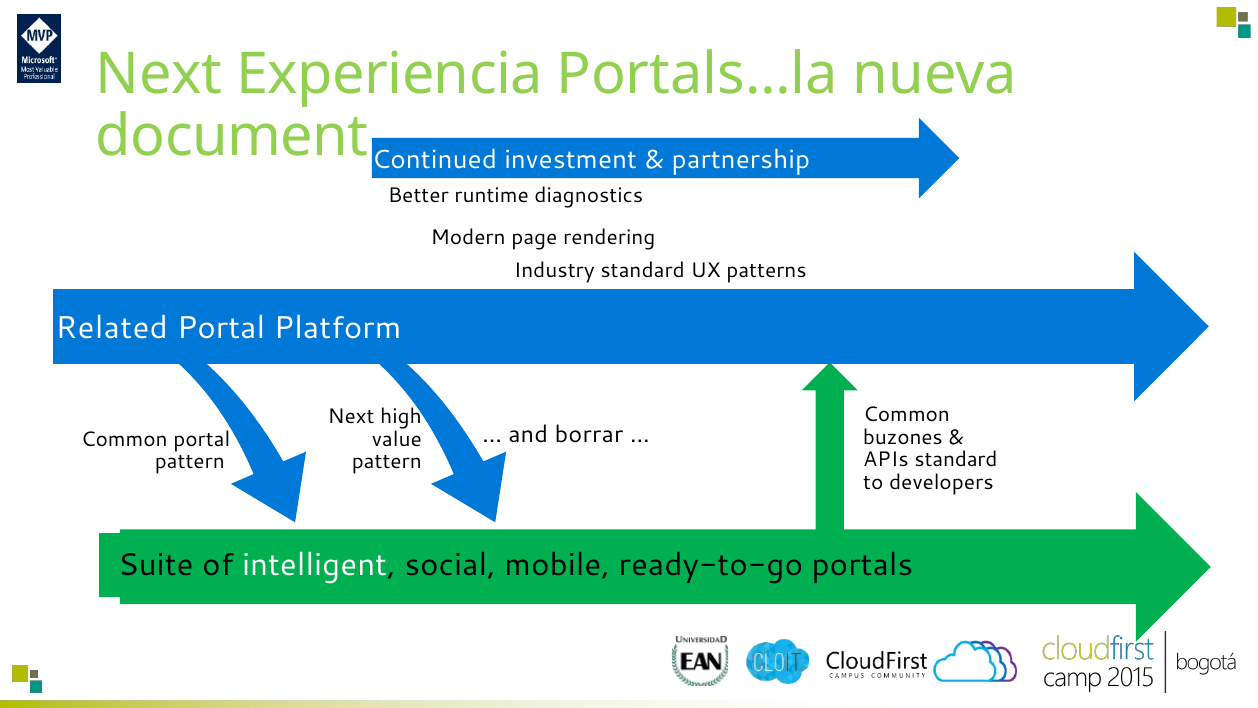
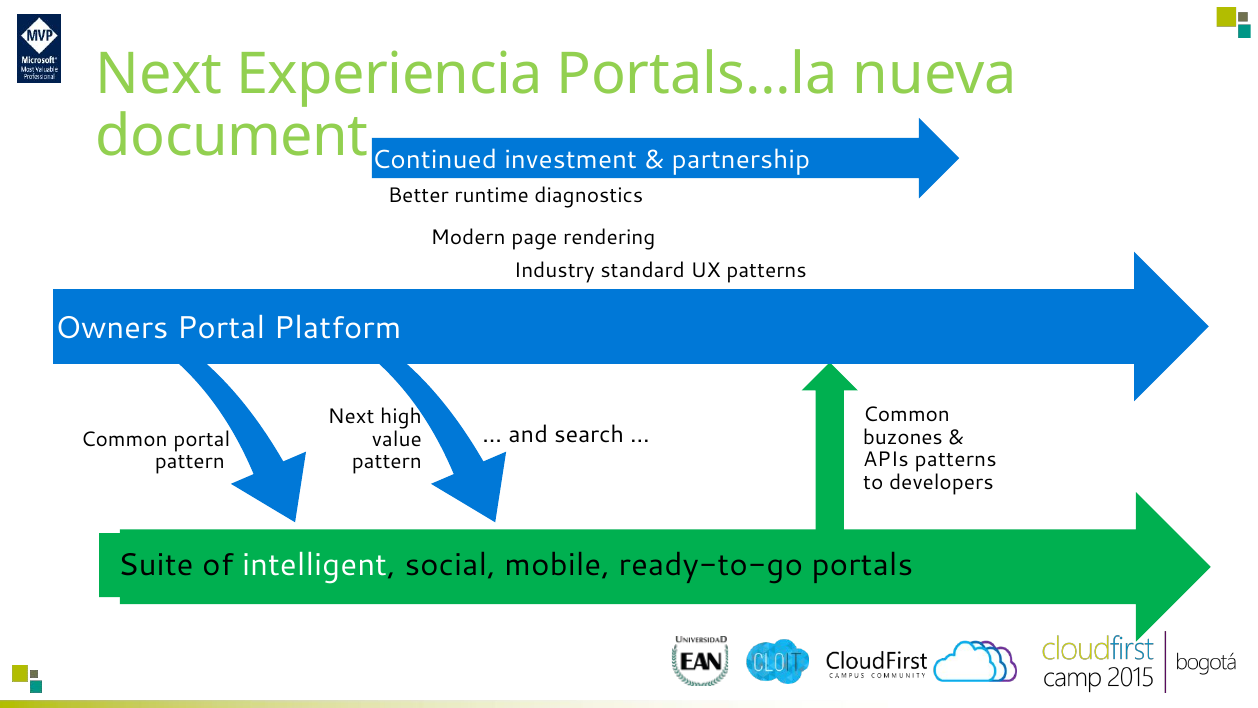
Related: Related -> Owners (112, 327)
borrar: borrar -> search (589, 434)
APIs standard: standard -> patterns (956, 459)
